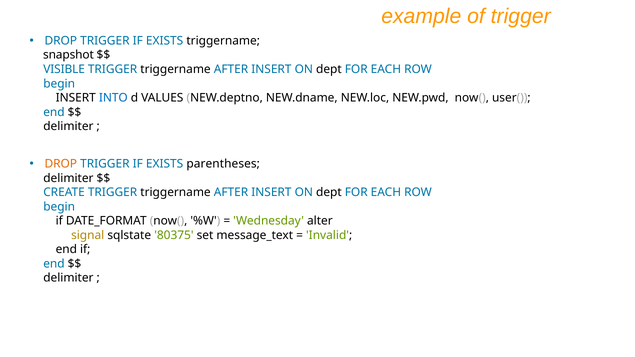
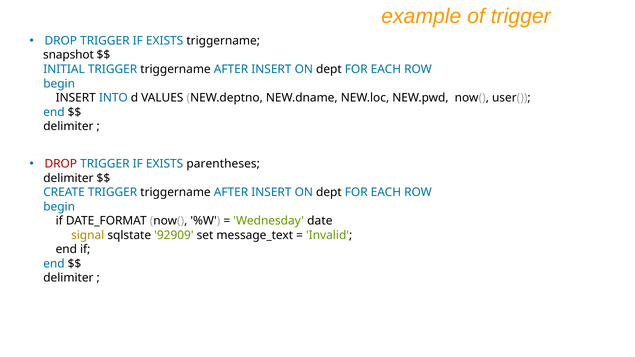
VISIBLE: VISIBLE -> INITIAL (64, 69)
DROP colour: orange -> red (61, 164)
alter: alter -> date (320, 221)
80375: 80375 -> 92909 (174, 235)
